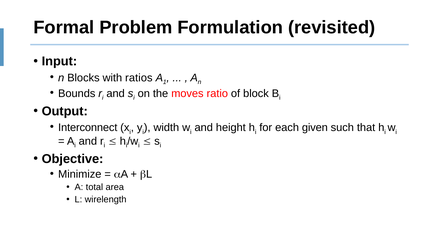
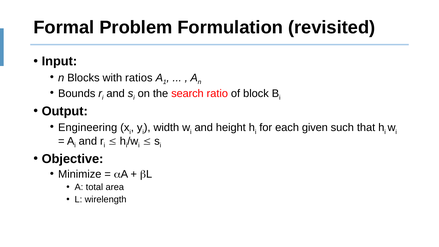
moves: moves -> search (187, 94)
Interconnect: Interconnect -> Engineering (88, 128)
